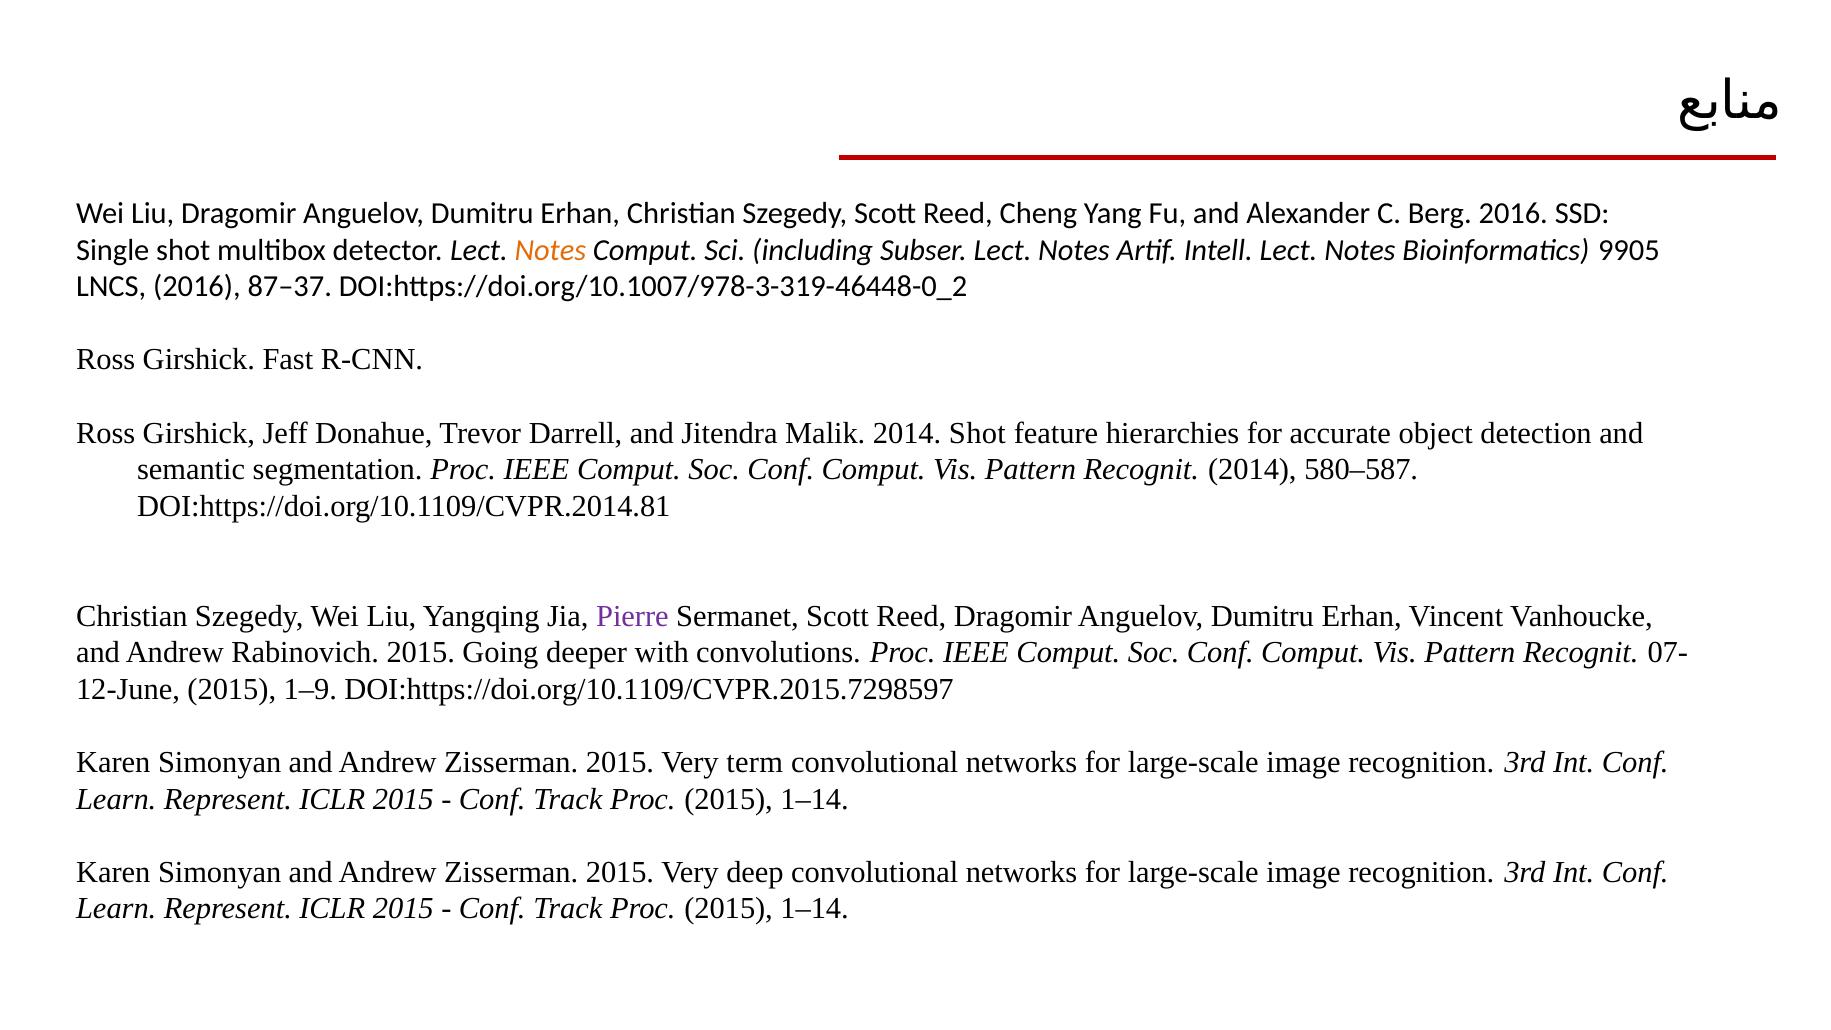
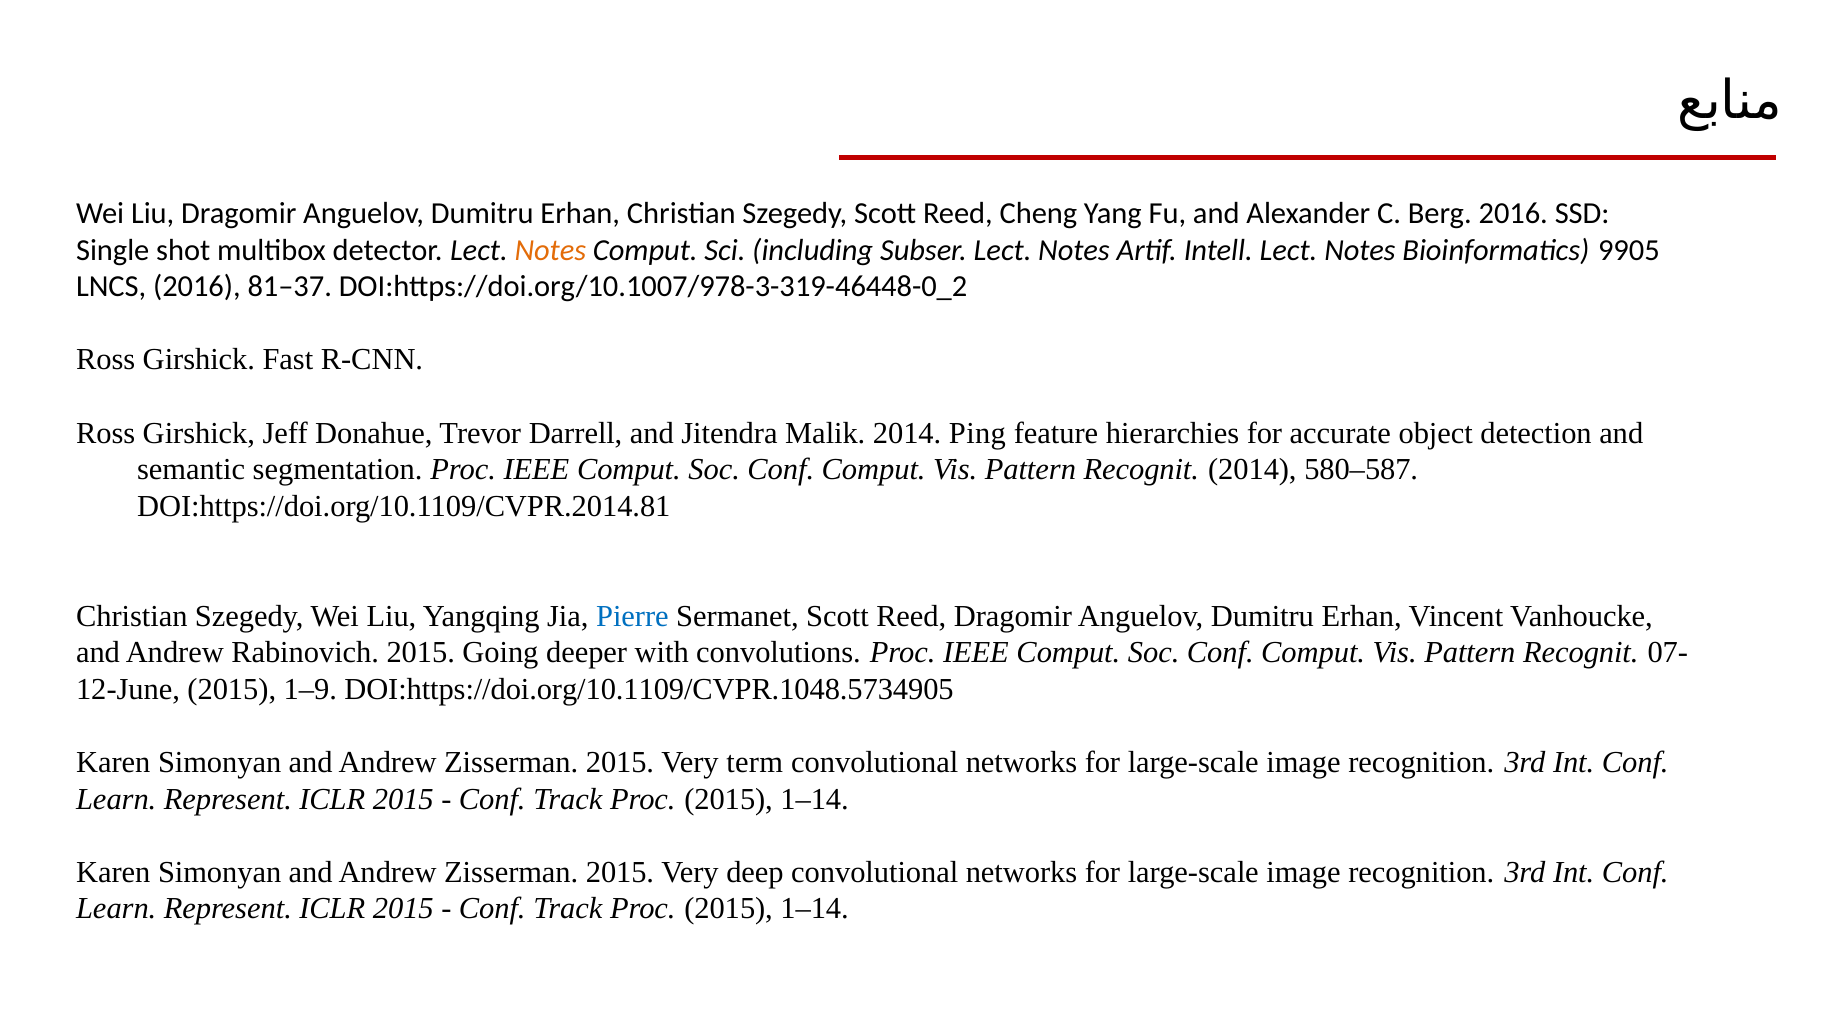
87–37: 87–37 -> 81–37 (290, 287)
2014 Shot: Shot -> Ping (977, 433)
Pierre colour: purple -> blue (632, 616)
DOI:https://doi.org/10.1109/CVPR.2015.7298597: DOI:https://doi.org/10.1109/CVPR.2015.7298597 -> DOI:https://doi.org/10.1109/CVPR.1048.5734905 (649, 689)
